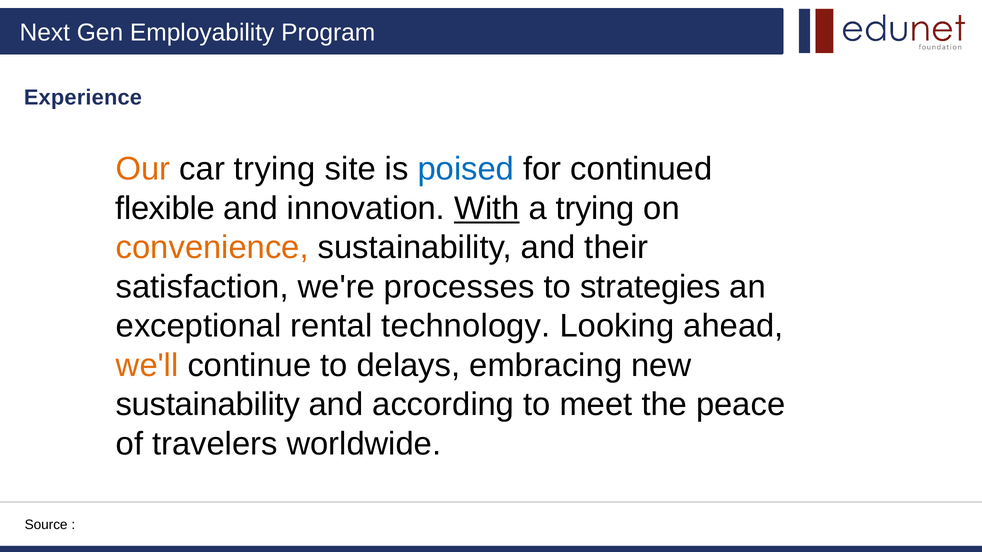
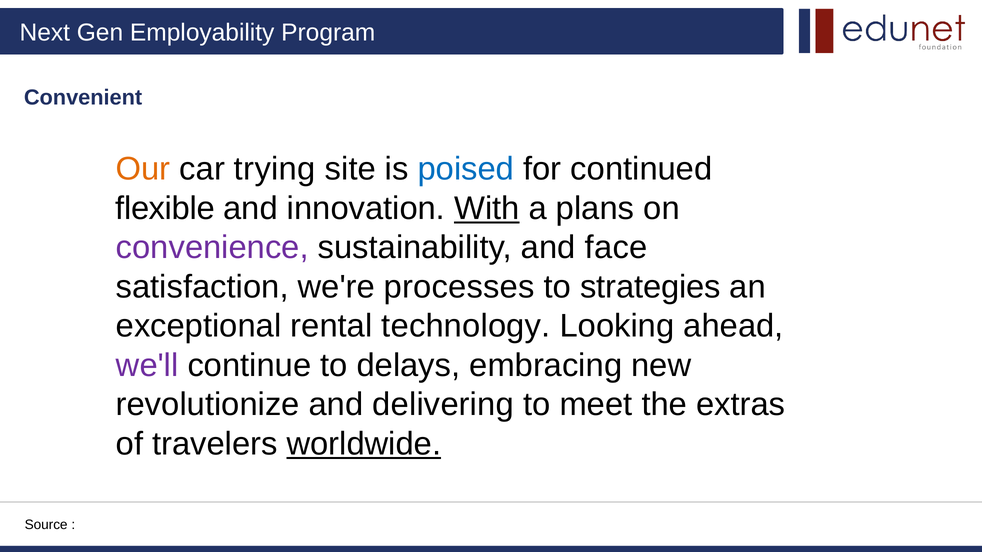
Experience: Experience -> Convenient (83, 98)
a trying: trying -> plans (595, 208)
convenience colour: orange -> purple (212, 248)
their: their -> face (616, 248)
we'll colour: orange -> purple (147, 366)
sustainability: sustainability -> revolutionize (208, 405)
according: according -> delivering (443, 405)
peace: peace -> extras (741, 405)
worldwide underline: none -> present (364, 444)
